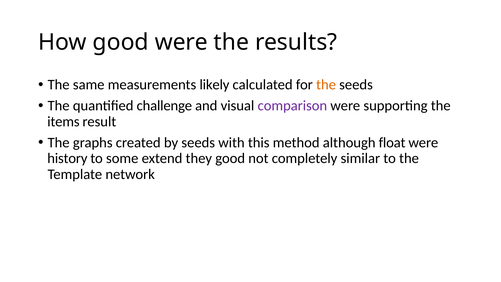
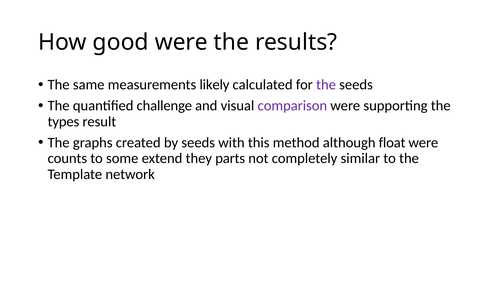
the colour: orange -> purple (326, 85)
items: items -> types (63, 121)
history: history -> counts (67, 158)
they good: good -> parts (230, 158)
